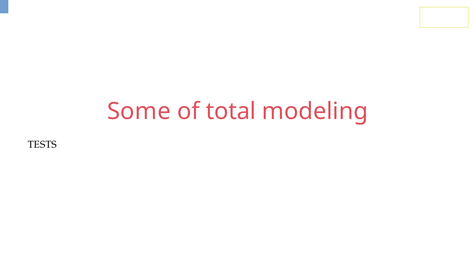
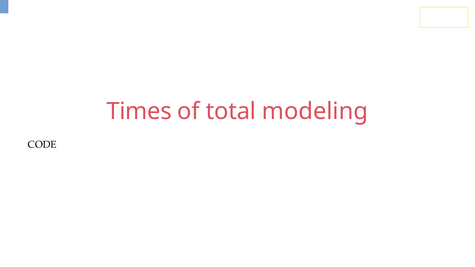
Some: Some -> Times (139, 111)
TESTS: TESTS -> CODE (42, 145)
